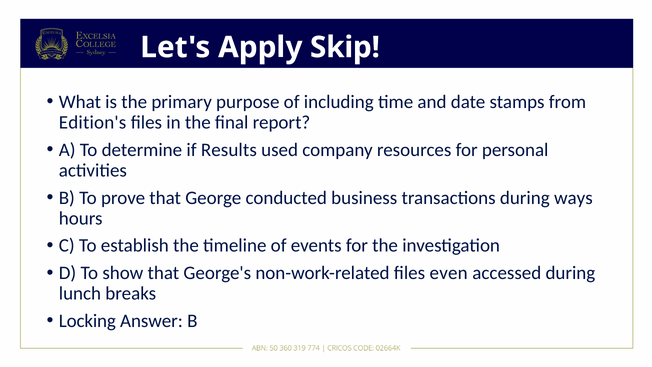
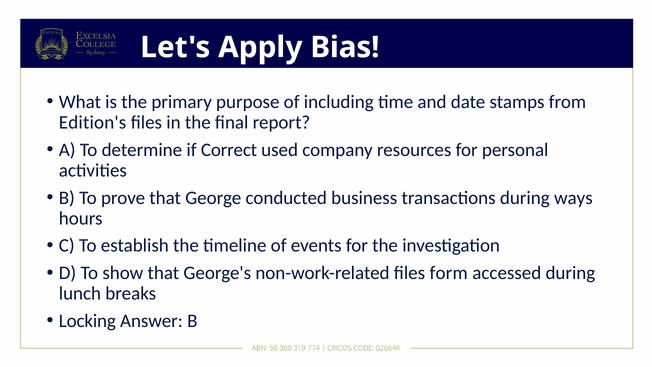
Skip: Skip -> Bias (345, 47)
Results: Results -> Correct (229, 150)
even: even -> form (449, 273)
